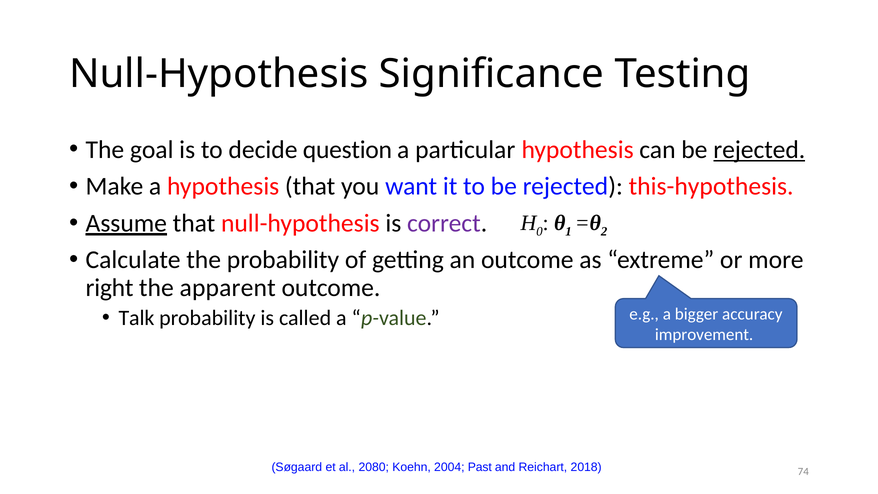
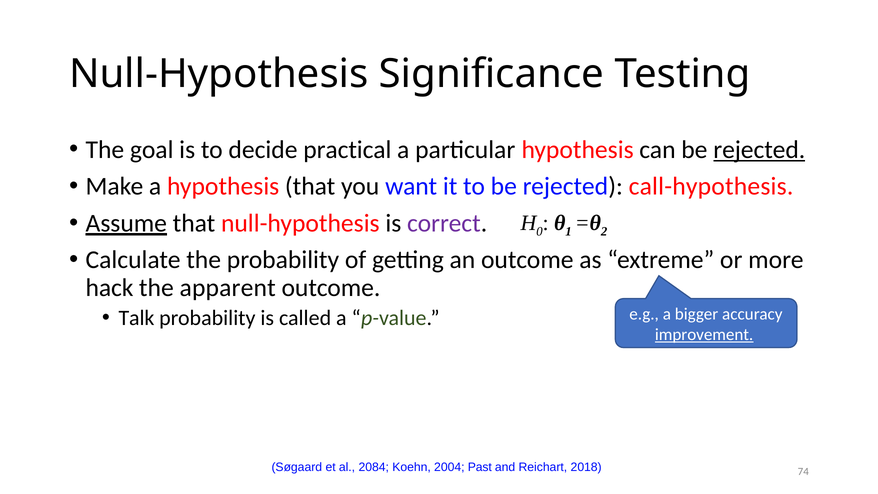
question: question -> practical (347, 150)
this-hypothesis: this-hypothesis -> call-hypothesis (711, 186)
right: right -> hack (109, 288)
improvement underline: none -> present (704, 334)
2080: 2080 -> 2084 (374, 467)
